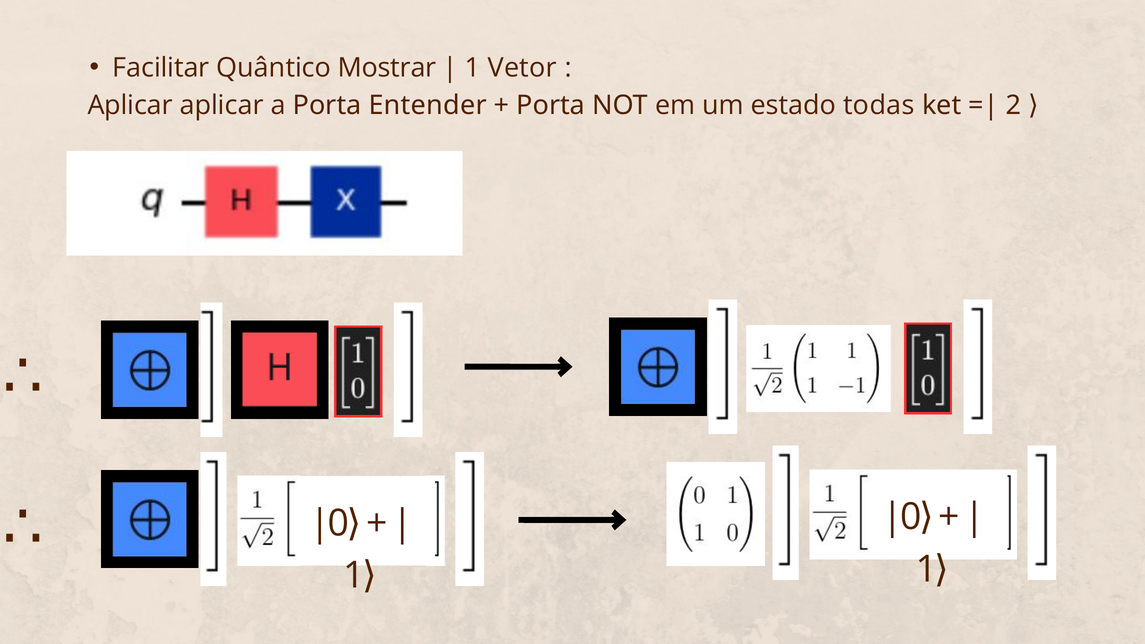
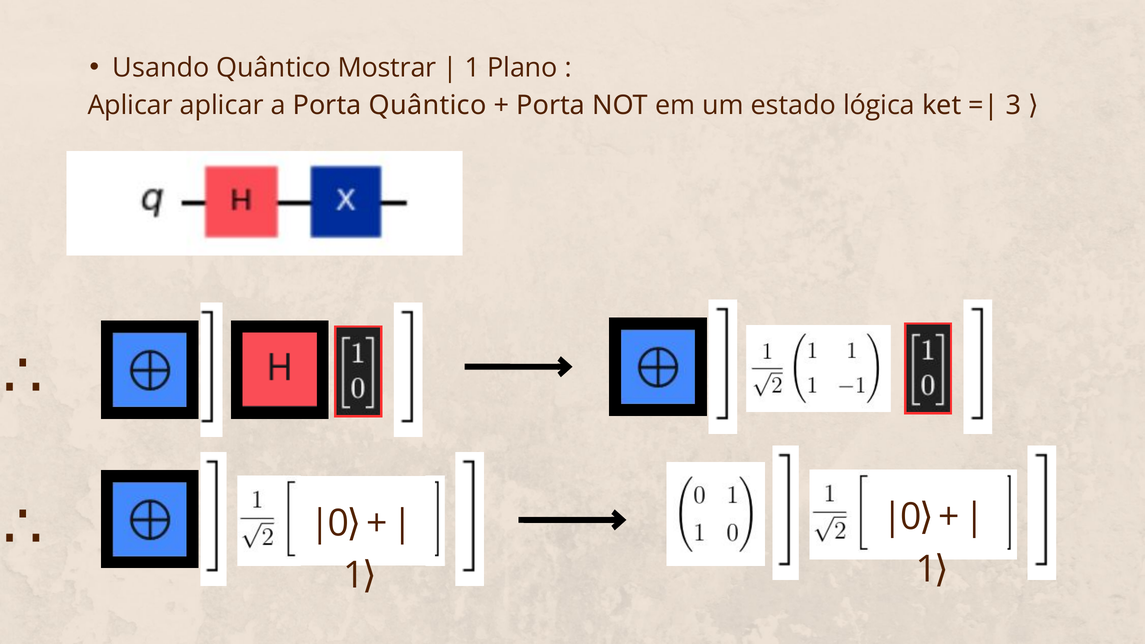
Facilitar: Facilitar -> Usando (161, 68)
Vetor: Vetor -> Plano (522, 68)
Porta Entender: Entender -> Quântico (428, 105)
todas: todas -> lógica (879, 105)
2: 2 -> 3 (1013, 105)
